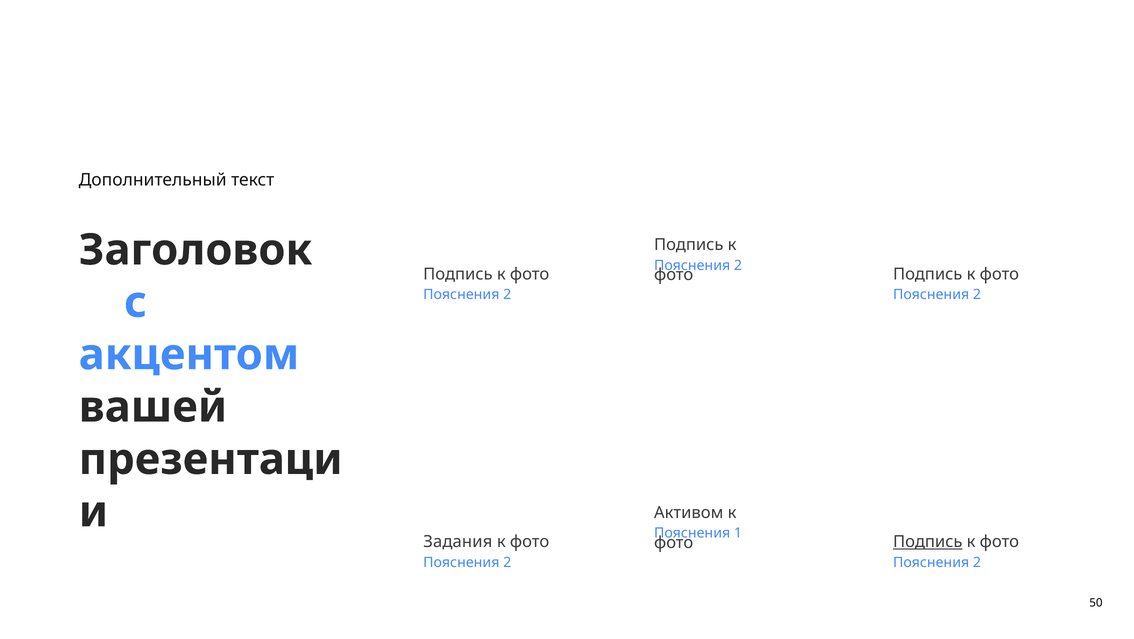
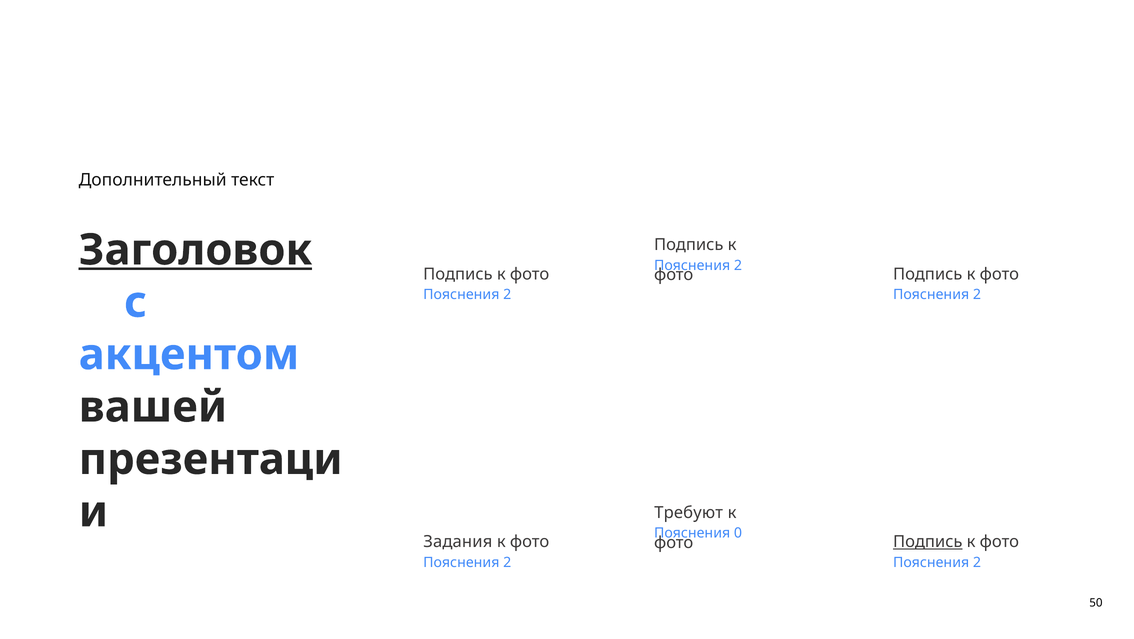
Заголовок underline: none -> present (195, 250)
Активом: Активом -> Требуют (689, 513)
1: 1 -> 0 (738, 533)
